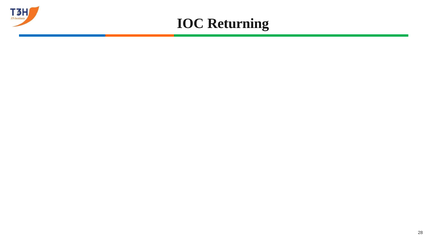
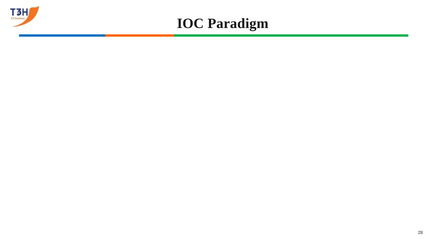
Returning: Returning -> Paradigm (238, 23)
